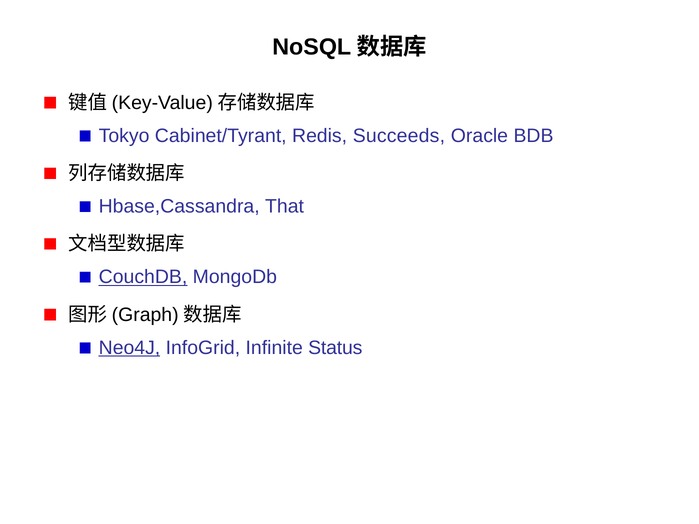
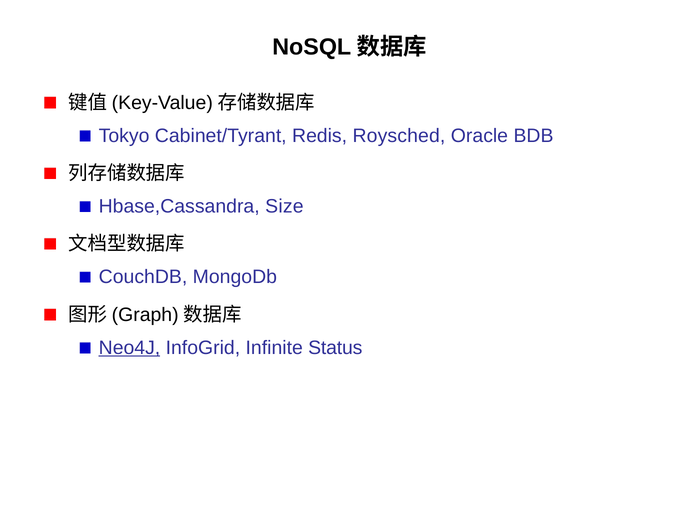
Succeeds: Succeeds -> Roysched (399, 136)
That: That -> Size (284, 206)
CouchDB underline: present -> none (143, 277)
